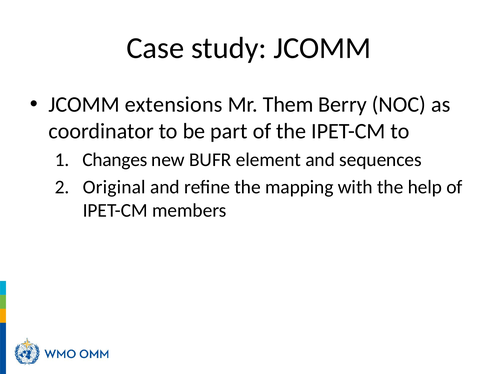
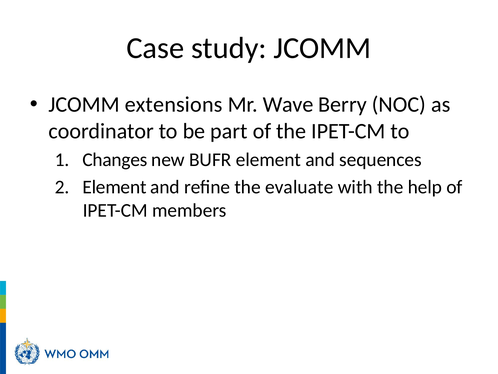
Them: Them -> Wave (288, 104)
Original: Original -> Element (114, 187)
mapping: mapping -> evaluate (299, 187)
